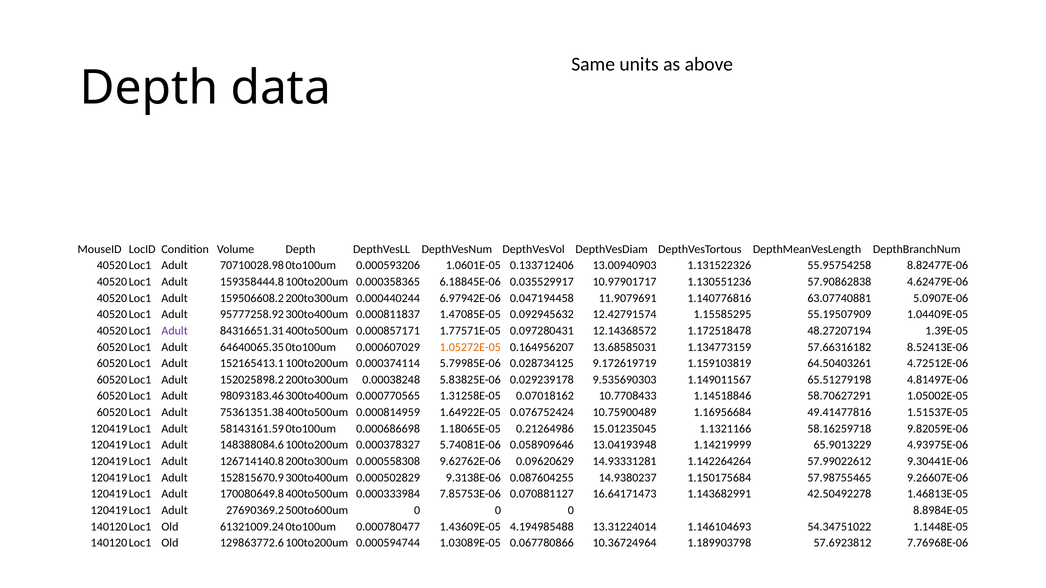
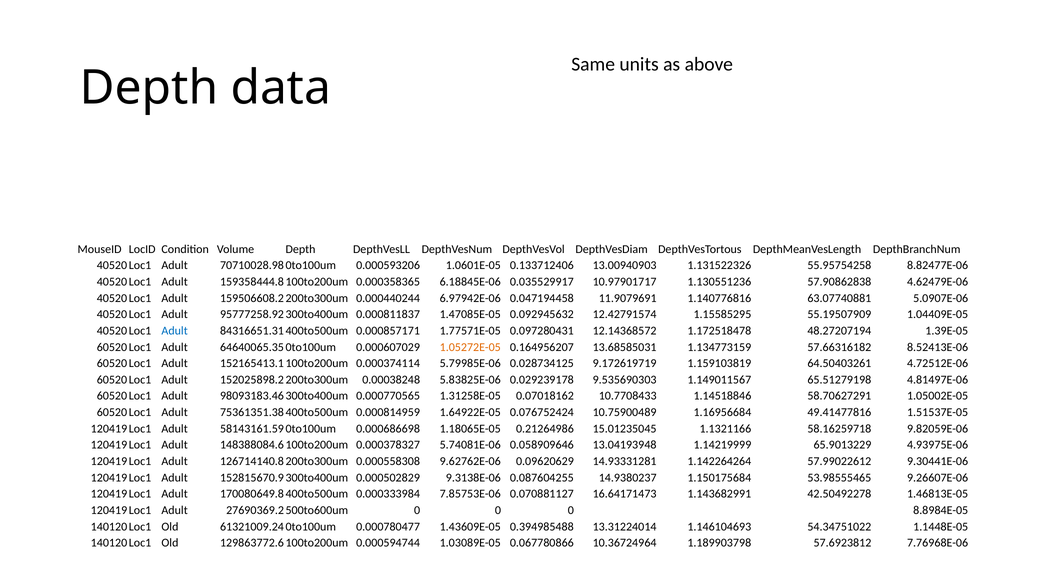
Adult colour: purple -> blue (175, 331)
57.98755465: 57.98755465 -> 53.98555465 (839, 478)
4.194985488: 4.194985488 -> 0.394985488 (542, 527)
